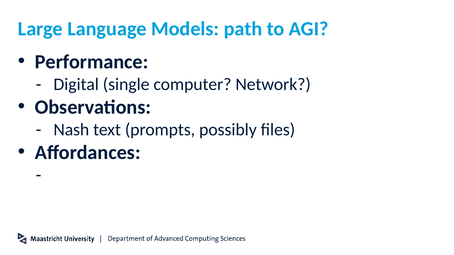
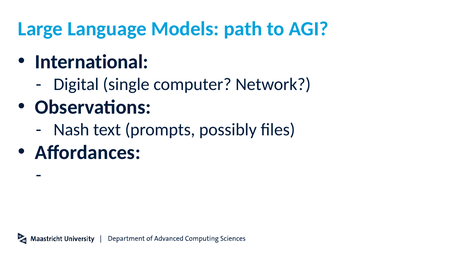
Performance: Performance -> International (92, 62)
